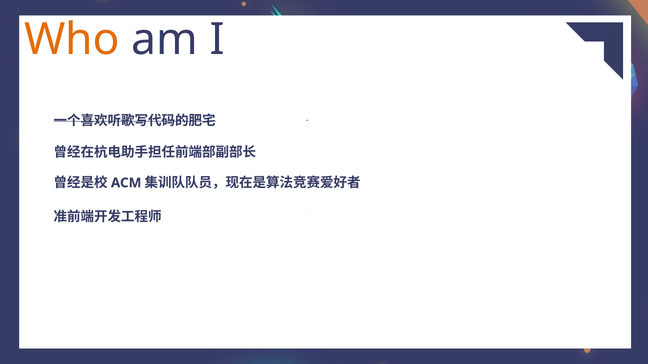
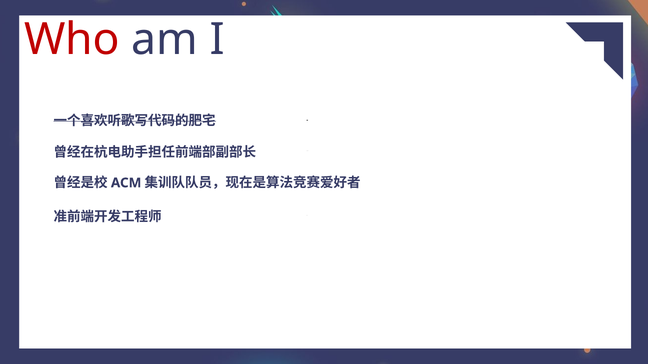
Who colour: orange -> red (72, 40)
